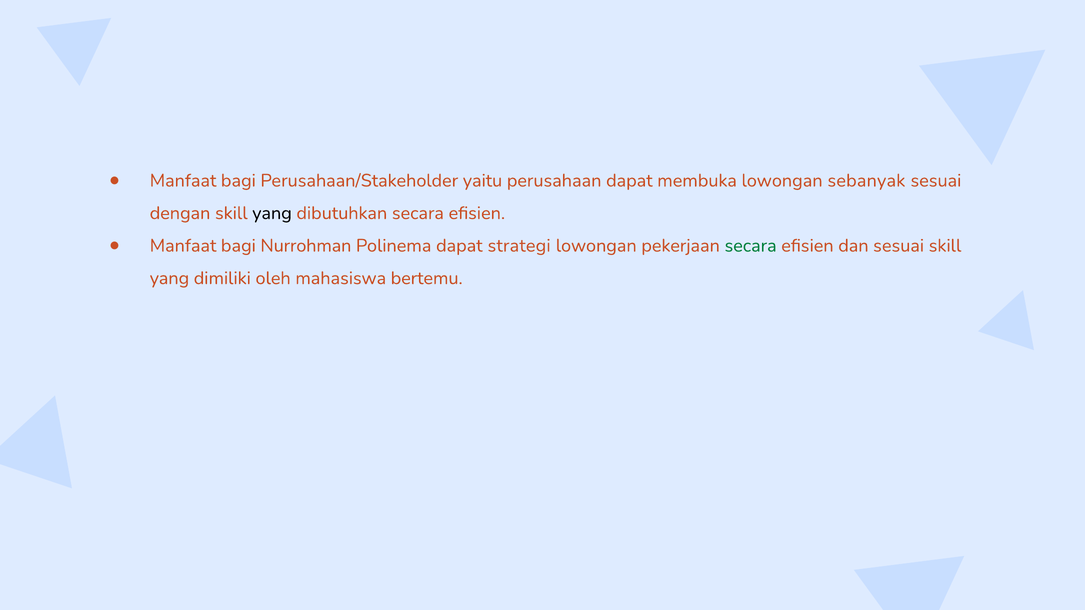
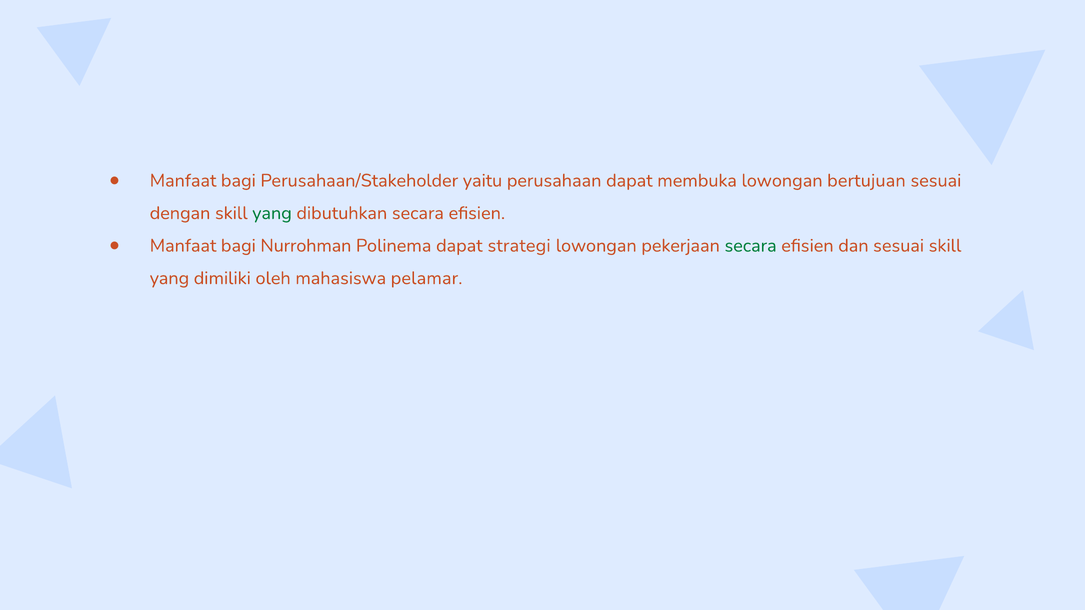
sebanyak: sebanyak -> bertujuan (866, 181)
yang colour: black -> green (272, 213)
bertemu: bertemu -> pelamar (427, 278)
